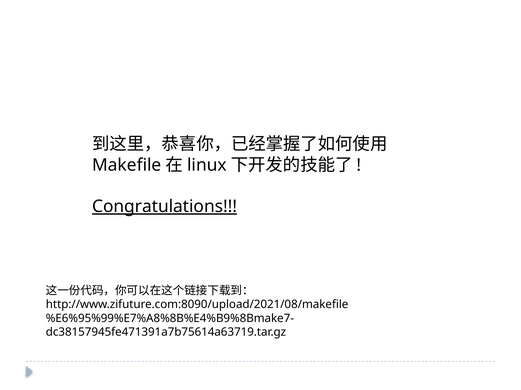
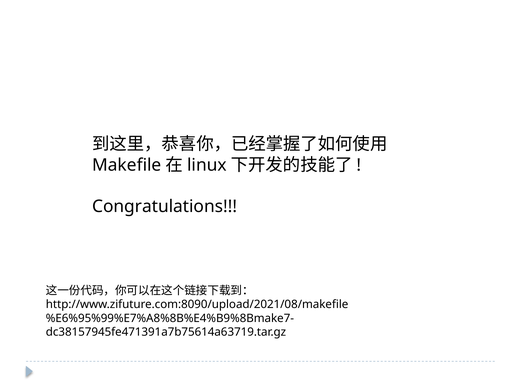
Congratulations underline: present -> none (165, 207)
